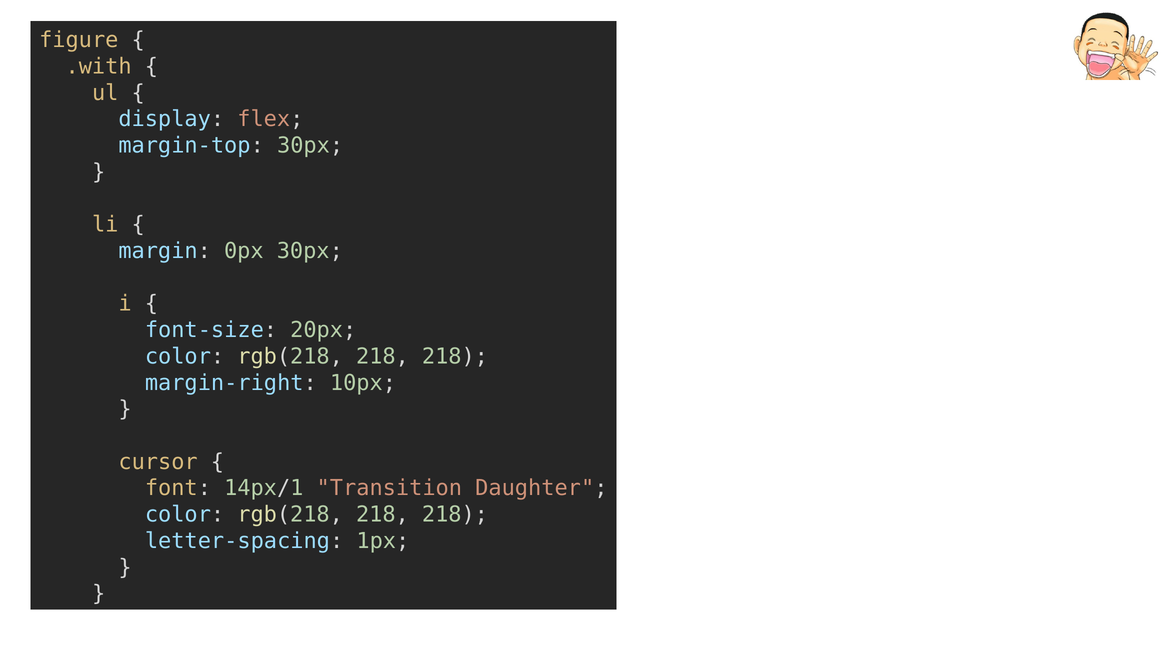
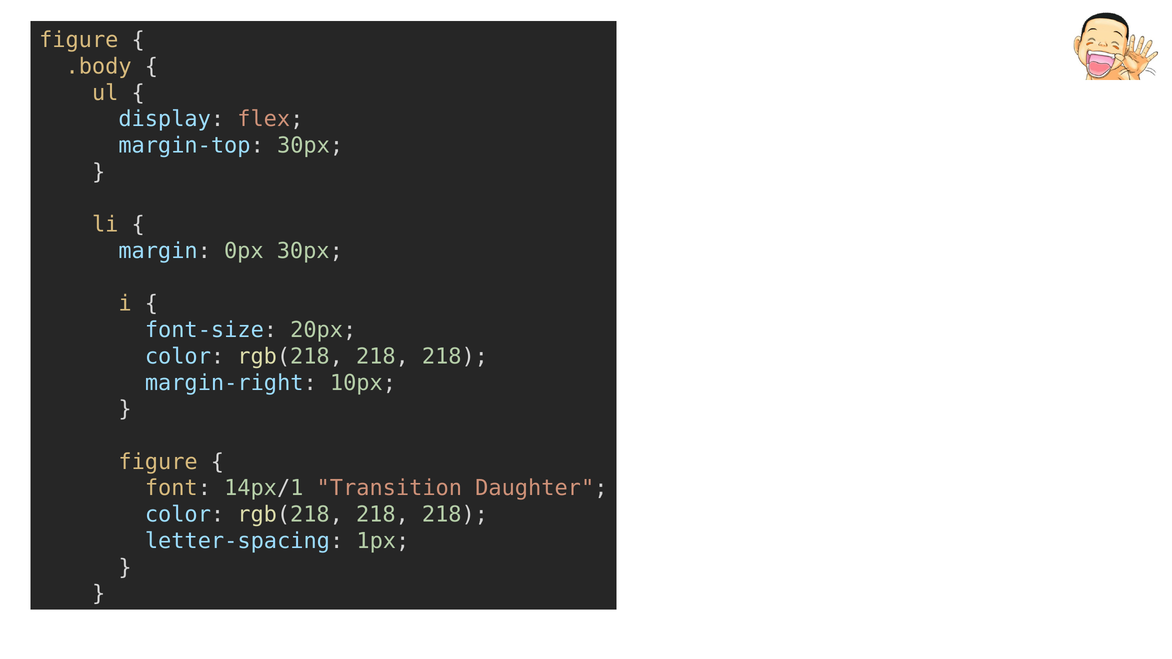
.with: .with -> .body (99, 66)
cursor: cursor -> figure (158, 462)
